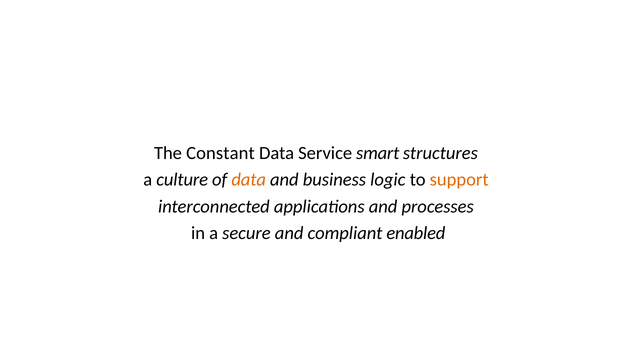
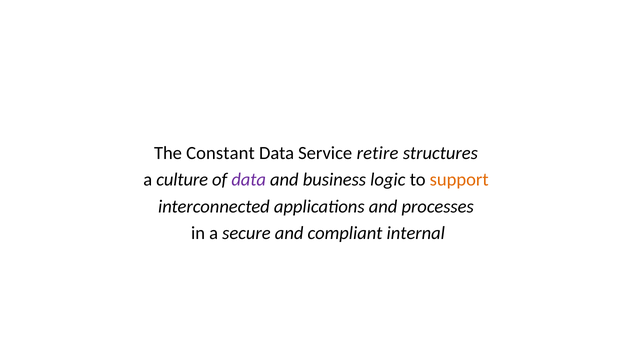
smart: smart -> retire (378, 153)
data colour: orange -> purple (249, 180)
enabled: enabled -> internal (416, 233)
